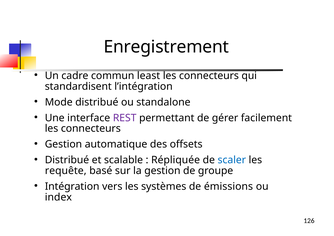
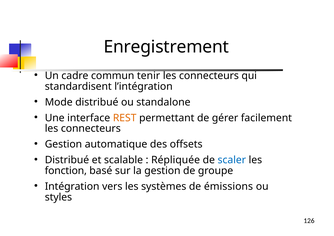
least: least -> tenir (149, 76)
REST colour: purple -> orange (125, 118)
requête: requête -> fonction (66, 171)
index: index -> styles (58, 197)
